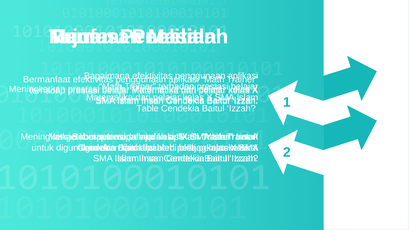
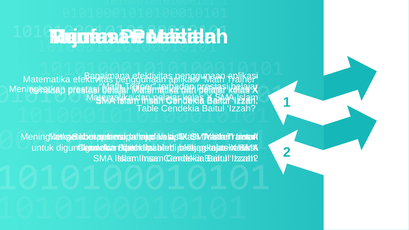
Bermanfaat: Bermanfaat -> Matematika (47, 80)
